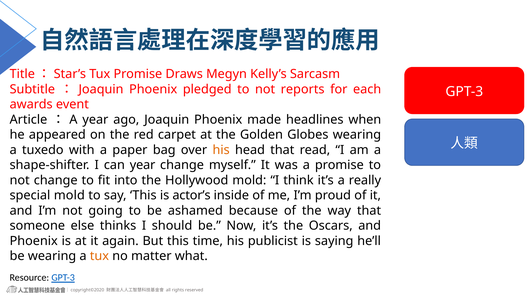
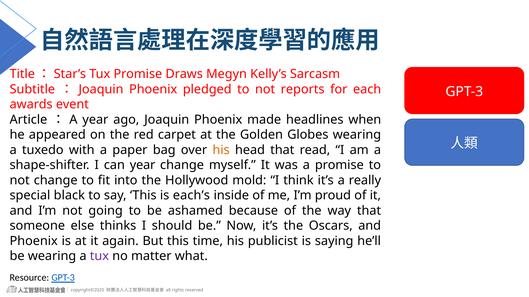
special mold: mold -> black (69, 196)
actor’s: actor’s -> each’s (191, 196)
tux colour: orange -> purple (99, 257)
